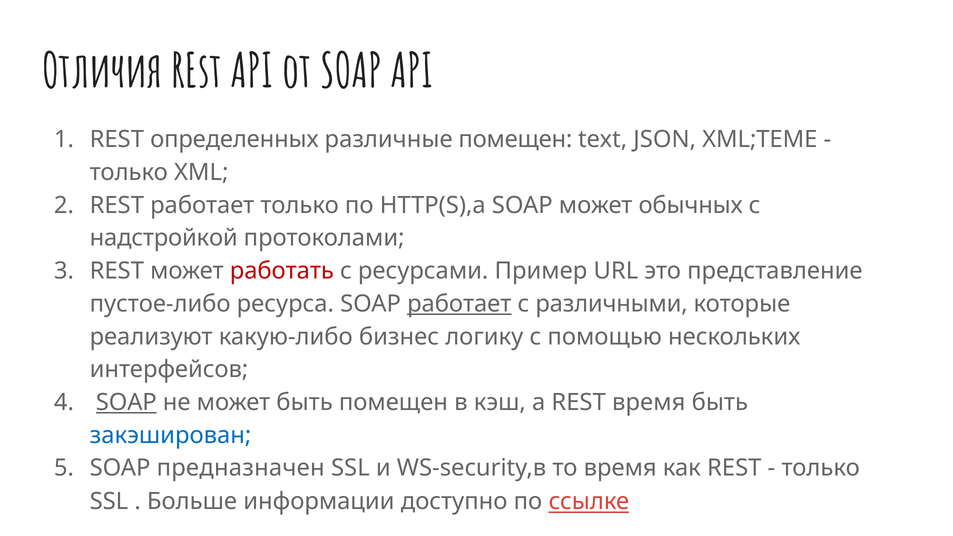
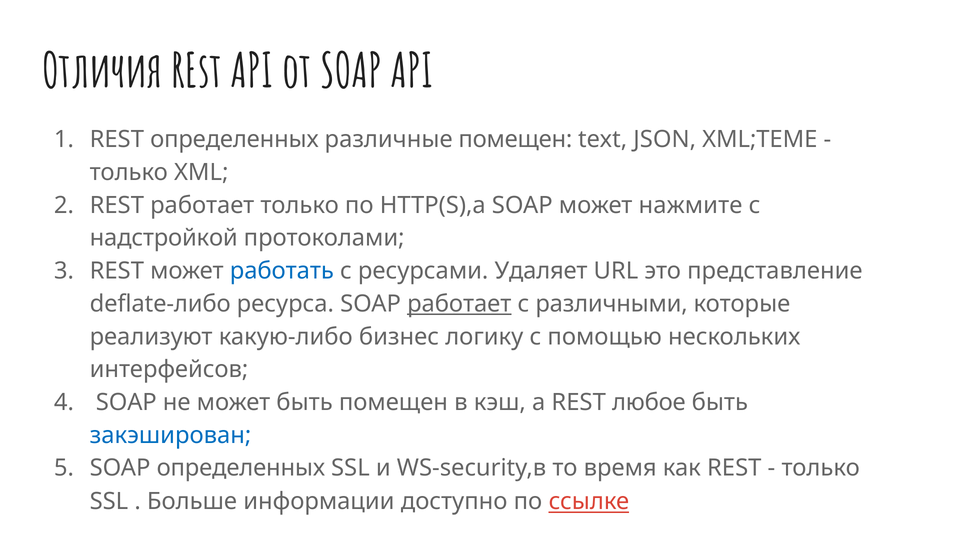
обычных: обычных -> нажмите (691, 205)
работать colour: red -> blue (282, 271)
Пример: Пример -> Удаляет (541, 271)
пустое-либо: пустое-либо -> deflate-либо (160, 304)
SOAP underline: present -> none (126, 402)
REST время: время -> любое (649, 402)
SOAP предназначен: предназначен -> определенных (241, 468)
